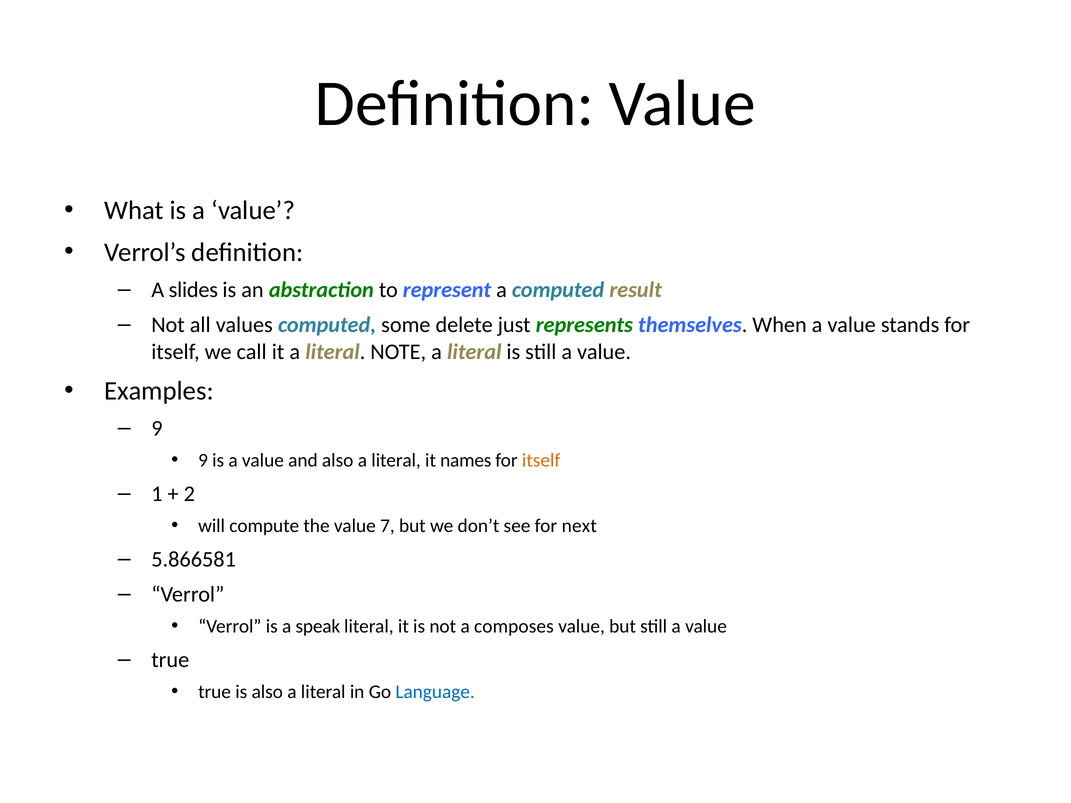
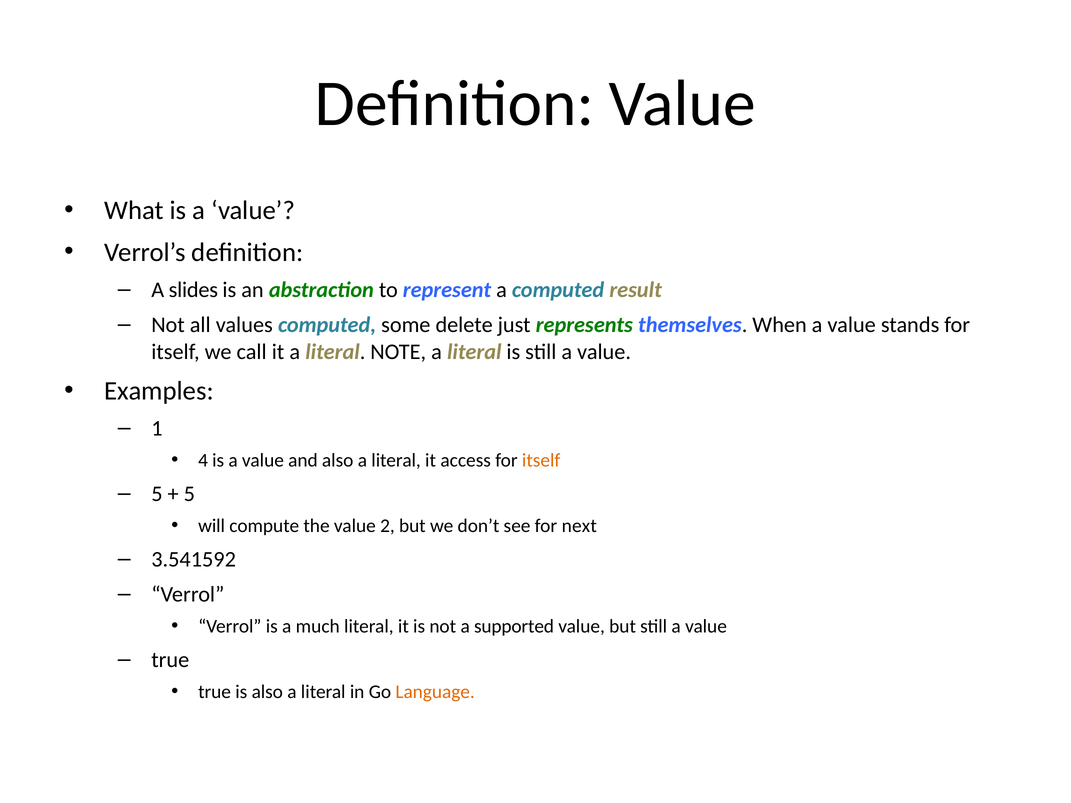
9: 9 -> 1 (157, 429)
9: 9 -> 4 (203, 460)
names: names -> access (466, 460)
1: 1 -> 5 (157, 494)
2: 2 -> 5 (189, 494)
7: 7 -> 2 (387, 526)
5.866581: 5.866581 -> 3.541592 (194, 560)
speak: speak -> much (318, 627)
composes: composes -> supported (514, 627)
Language colour: blue -> orange (435, 692)
